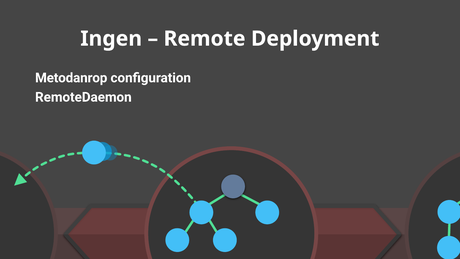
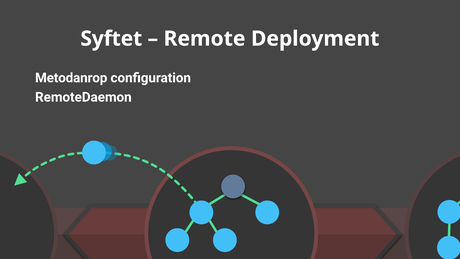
Ingen: Ingen -> Syftet (111, 39)
